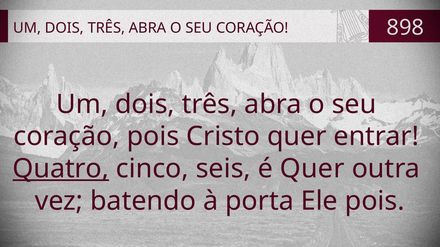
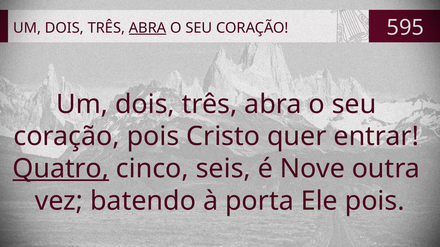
ABRA underline: none -> present (148, 28)
898: 898 -> 595 (405, 28)
é Quer: Quer -> Nove (312, 169)
